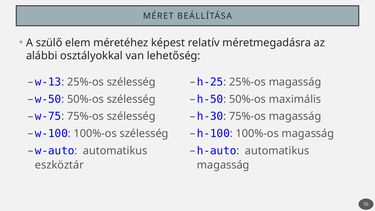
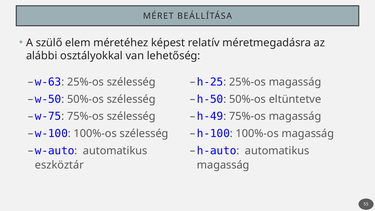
w-13: w-13 -> w-63 (48, 82)
maximális: maximális -> eltüntetve (295, 99)
h-30: h-30 -> h-49 (210, 116)
